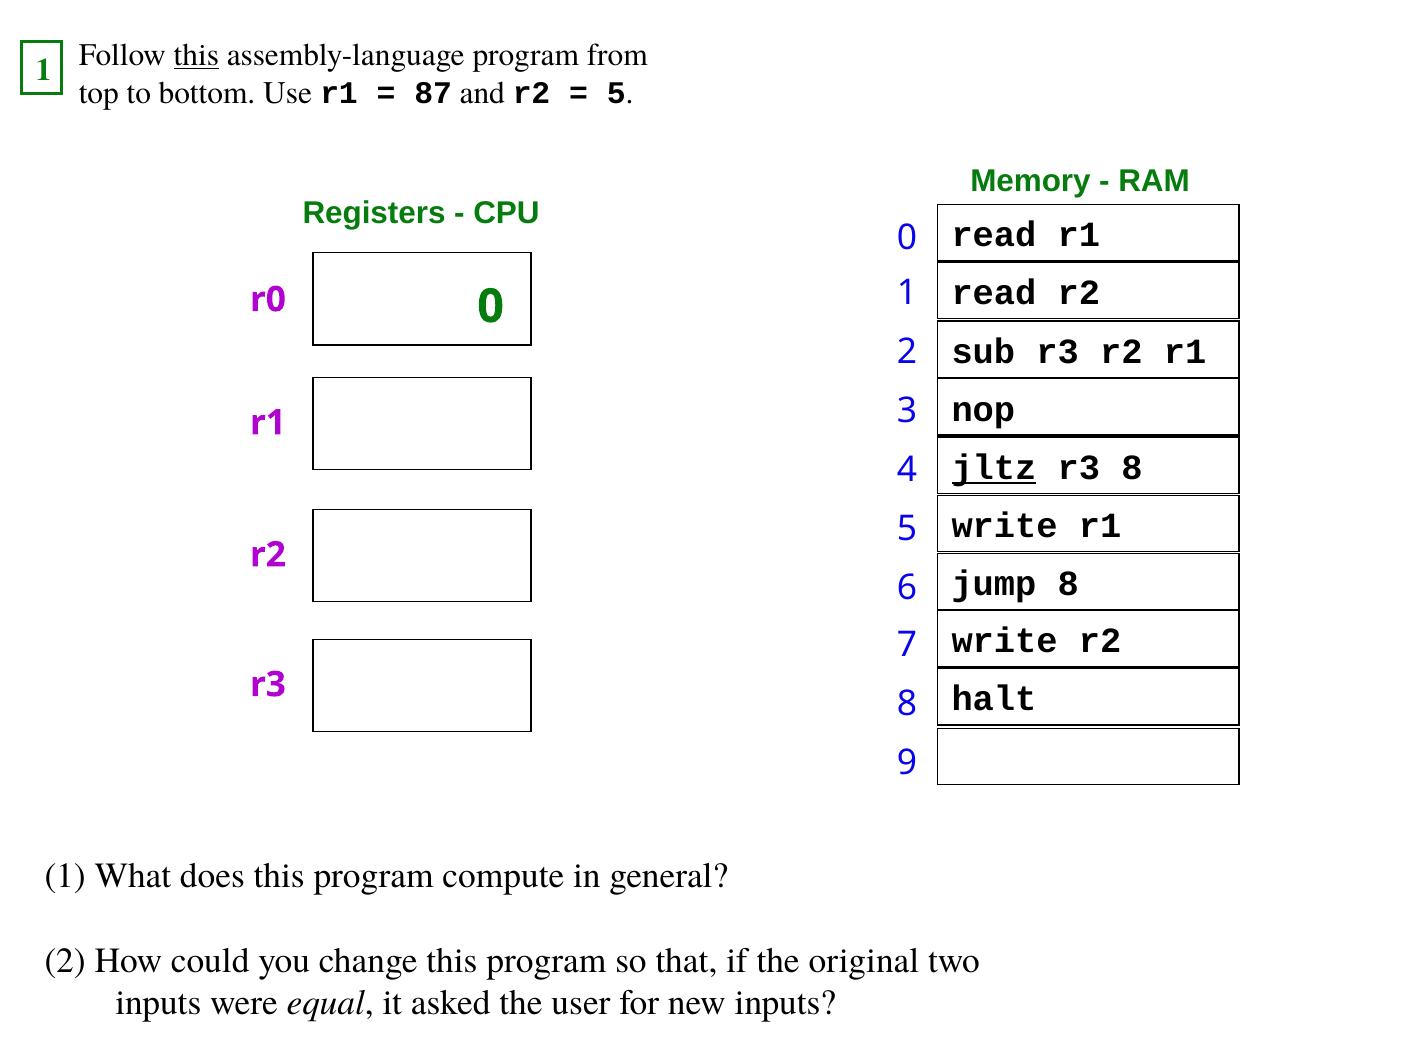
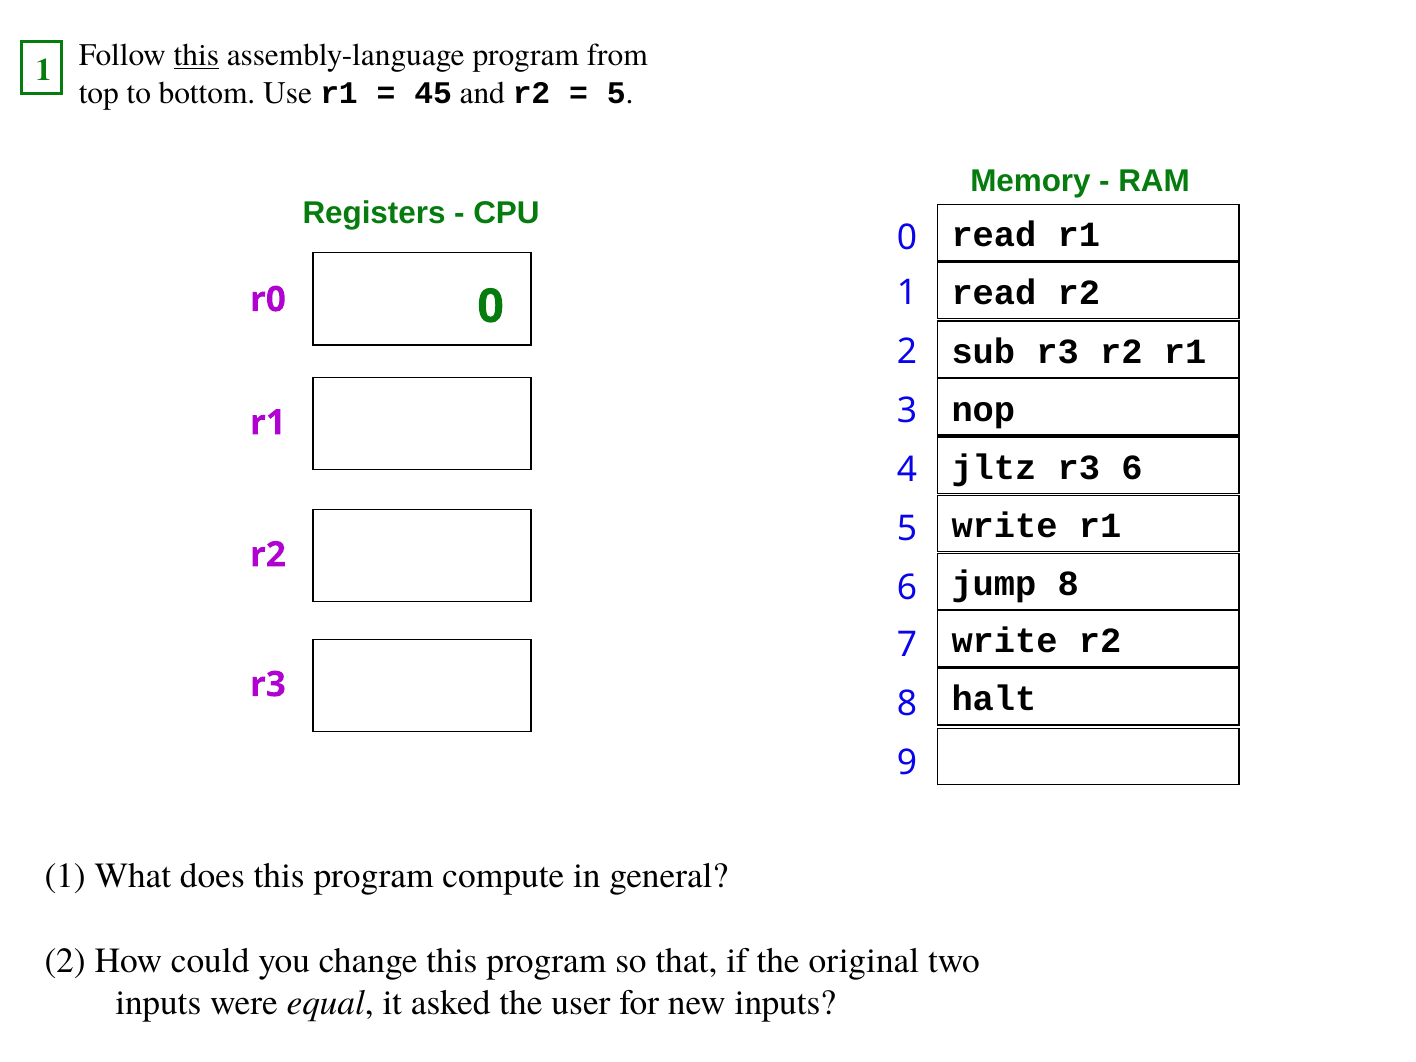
87: 87 -> 45 (433, 93)
jltz underline: present -> none (994, 468)
r3 8: 8 -> 6 (1132, 468)
